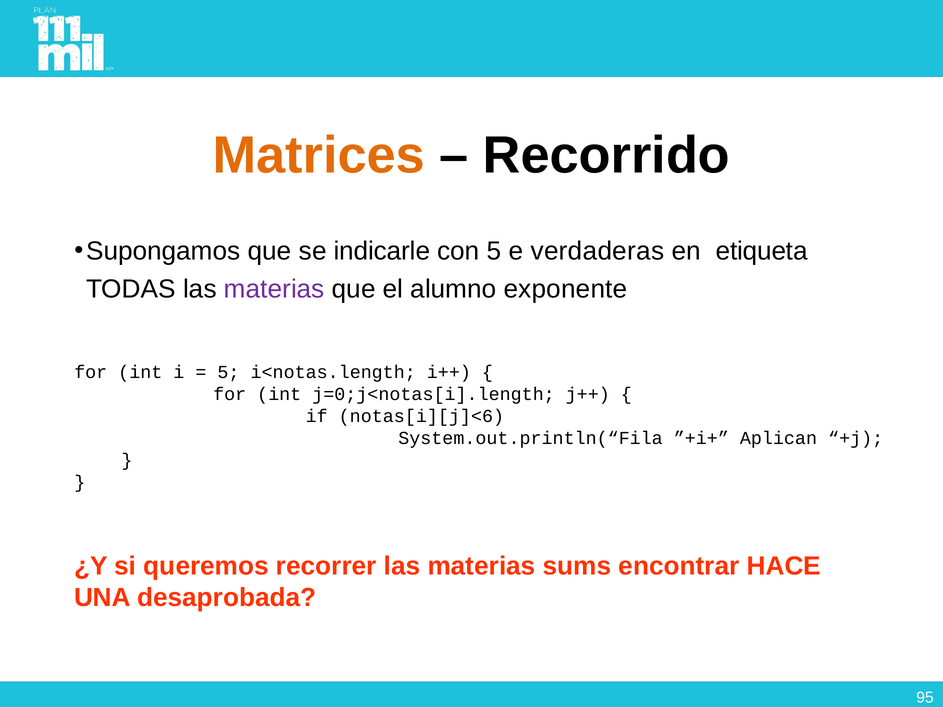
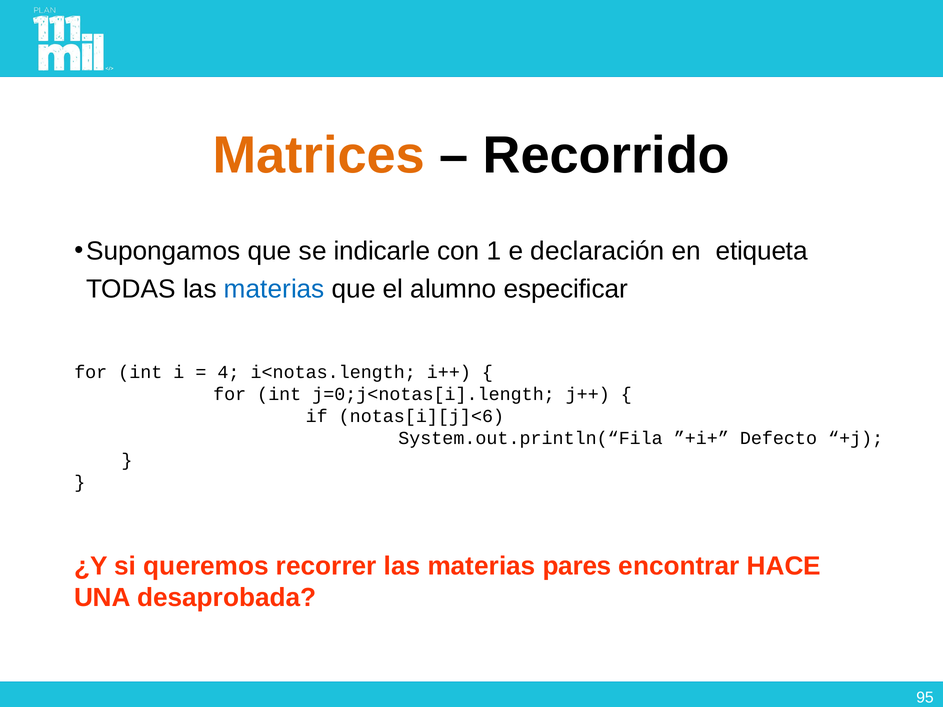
con 5: 5 -> 1 (494, 251)
verdaderas: verdaderas -> declaración (598, 251)
materias colour: purple -> blue (274, 289)
exponente: exponente -> especificar (566, 289)
5: 5 -> 4 (228, 372)
Aplican: Aplican -> Defecto (778, 438)
sums: sums -> pares (577, 566)
